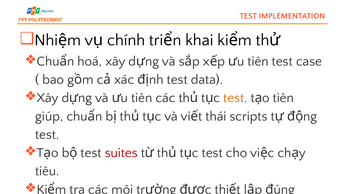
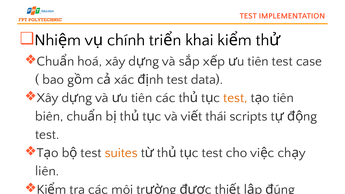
giúp: giúp -> biên (49, 116)
suites colour: red -> orange (121, 153)
tiêu: tiêu -> liên (47, 171)
